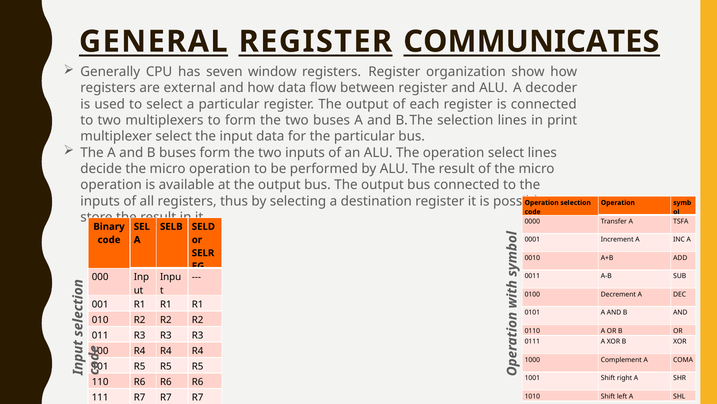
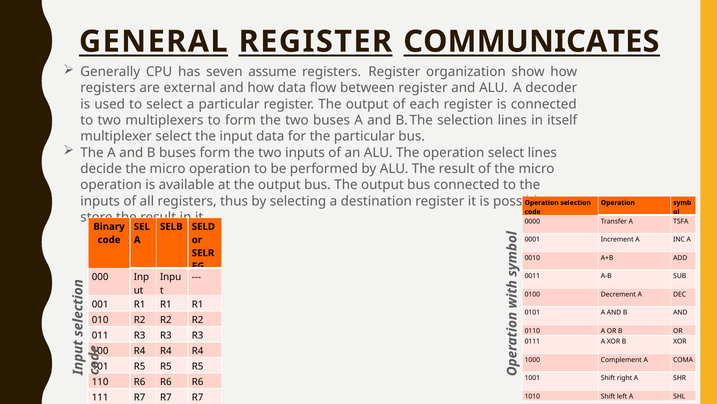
window: window -> assume (272, 72)
print: print -> itself (562, 120)
